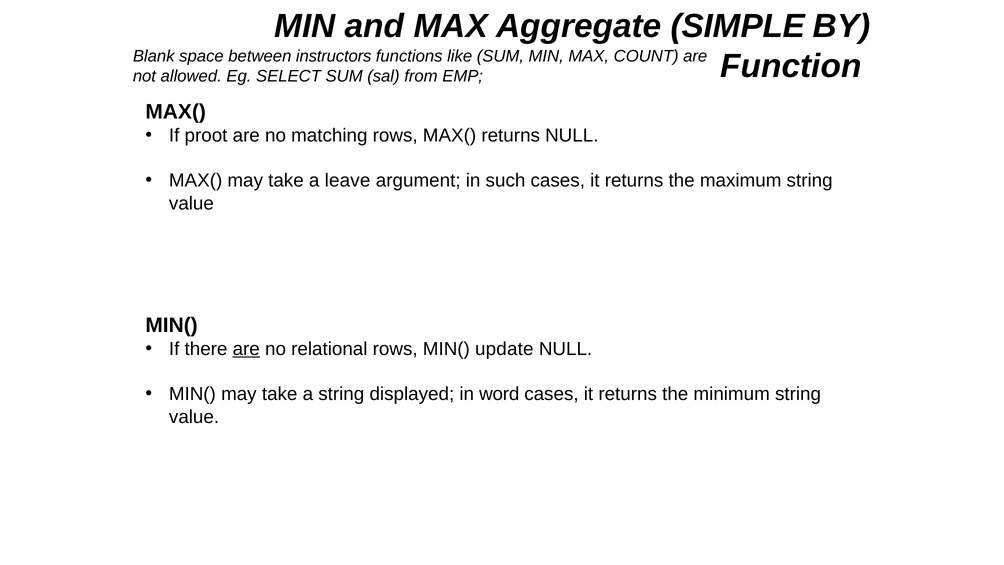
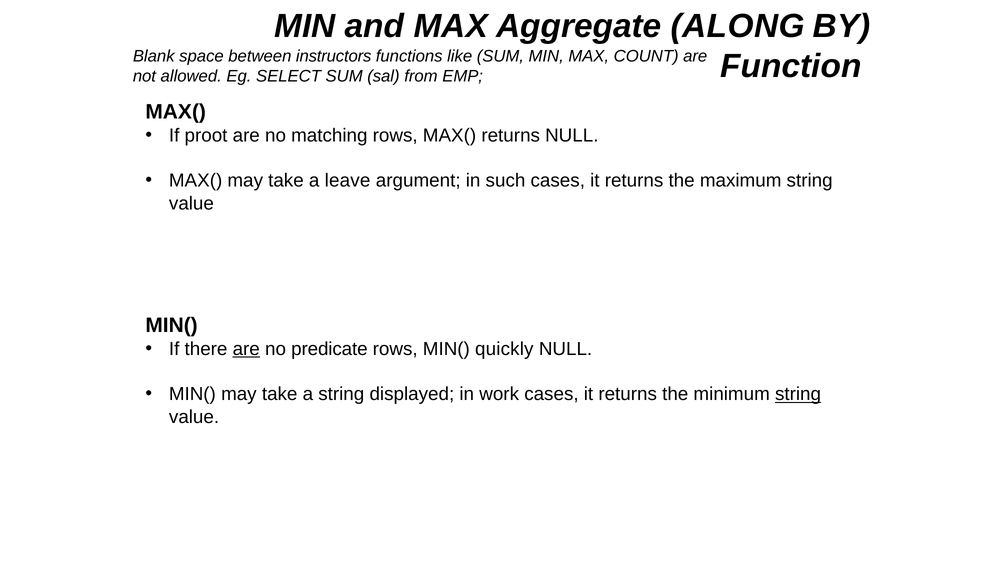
SIMPLE: SIMPLE -> ALONG (738, 26)
relational: relational -> predicate (329, 349)
update: update -> quickly (504, 349)
word: word -> work (499, 394)
string underline: none -> present (798, 394)
